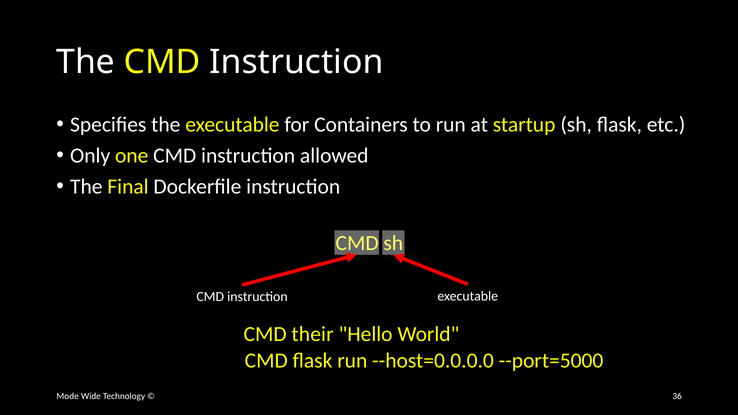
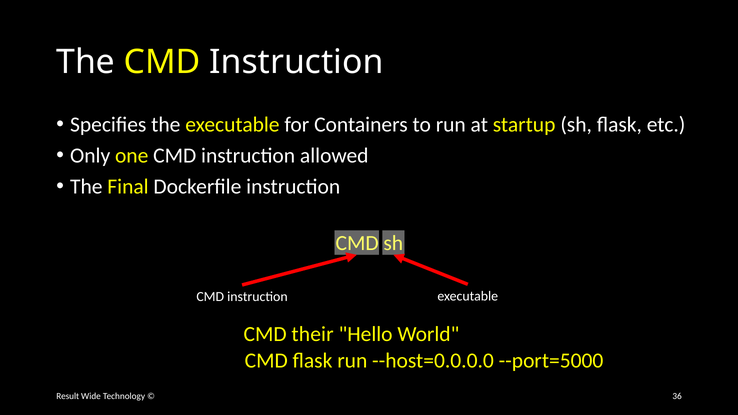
Mode: Mode -> Result (68, 396)
